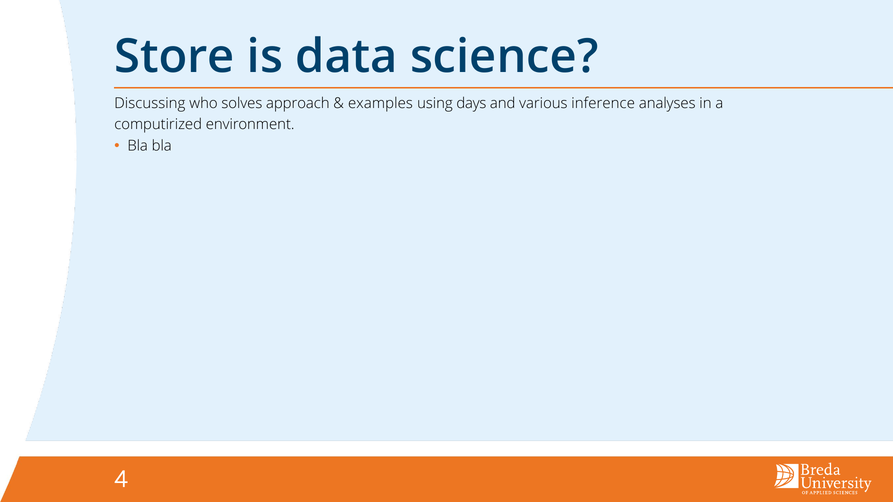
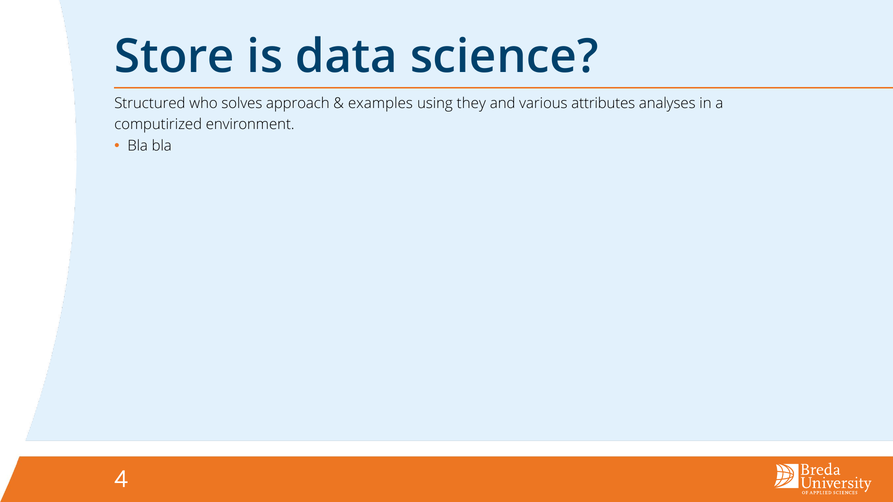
Discussing: Discussing -> Structured (150, 103)
days: days -> they (471, 103)
inference: inference -> attributes (603, 103)
